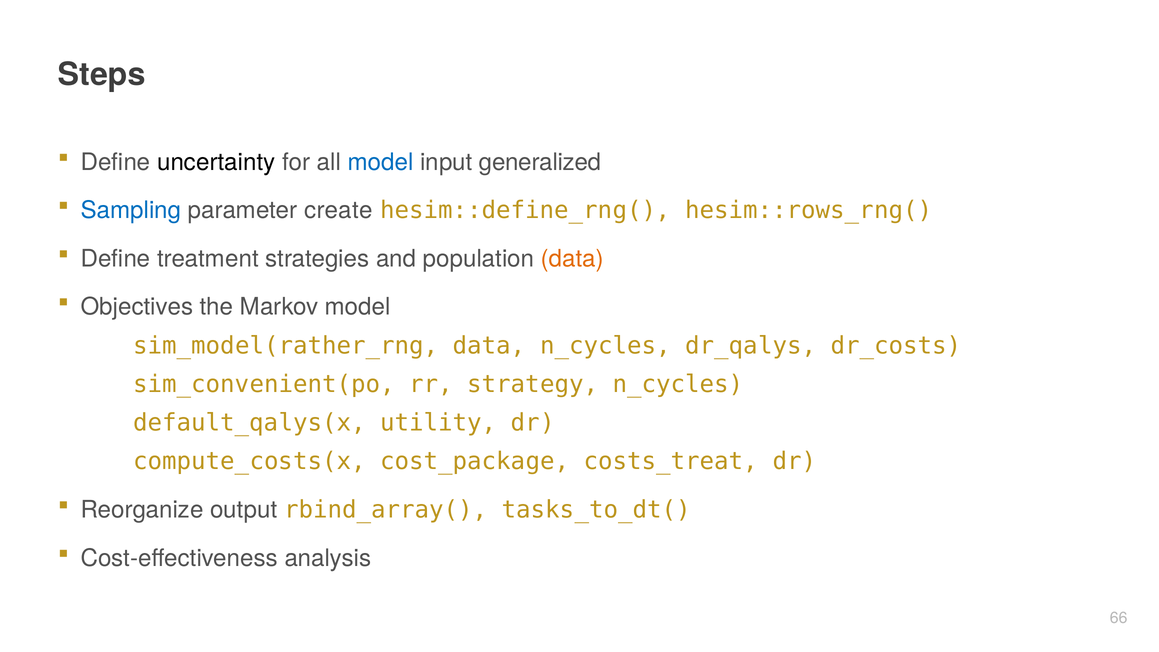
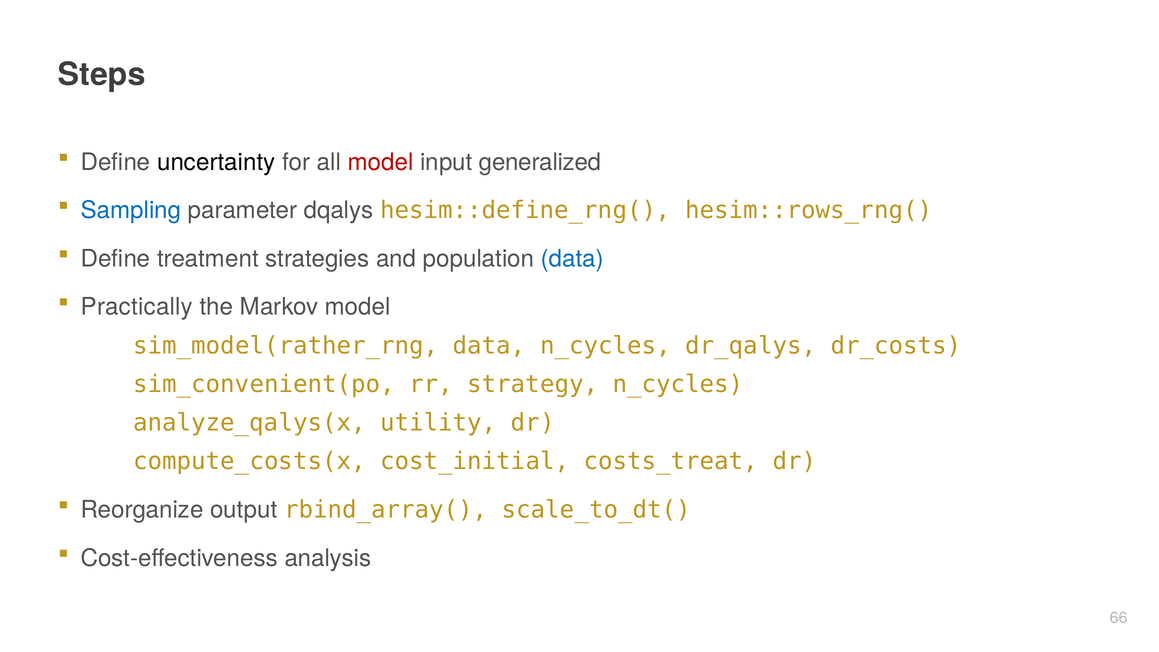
model colour: blue -> red (381, 162)
create: create -> dqalys (339, 210)
data colour: orange -> blue (572, 259)
Objectives: Objectives -> Practically (137, 307)
default_qalys(x: default_qalys(x -> analyze_qalys(x (249, 423)
cost_package: cost_package -> cost_initial (475, 461)
tasks_to_dt(: tasks_to_dt( -> scale_to_dt( (596, 510)
